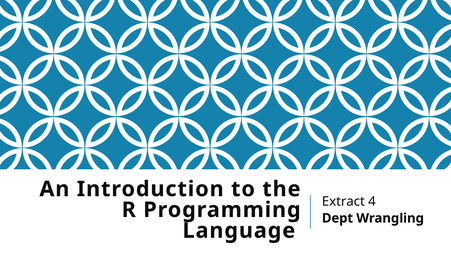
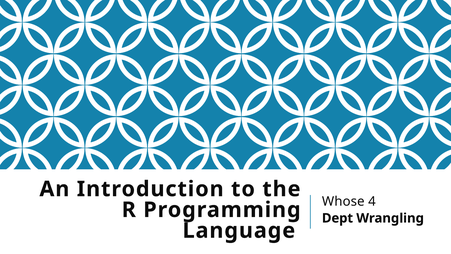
Extract: Extract -> Whose (343, 201)
